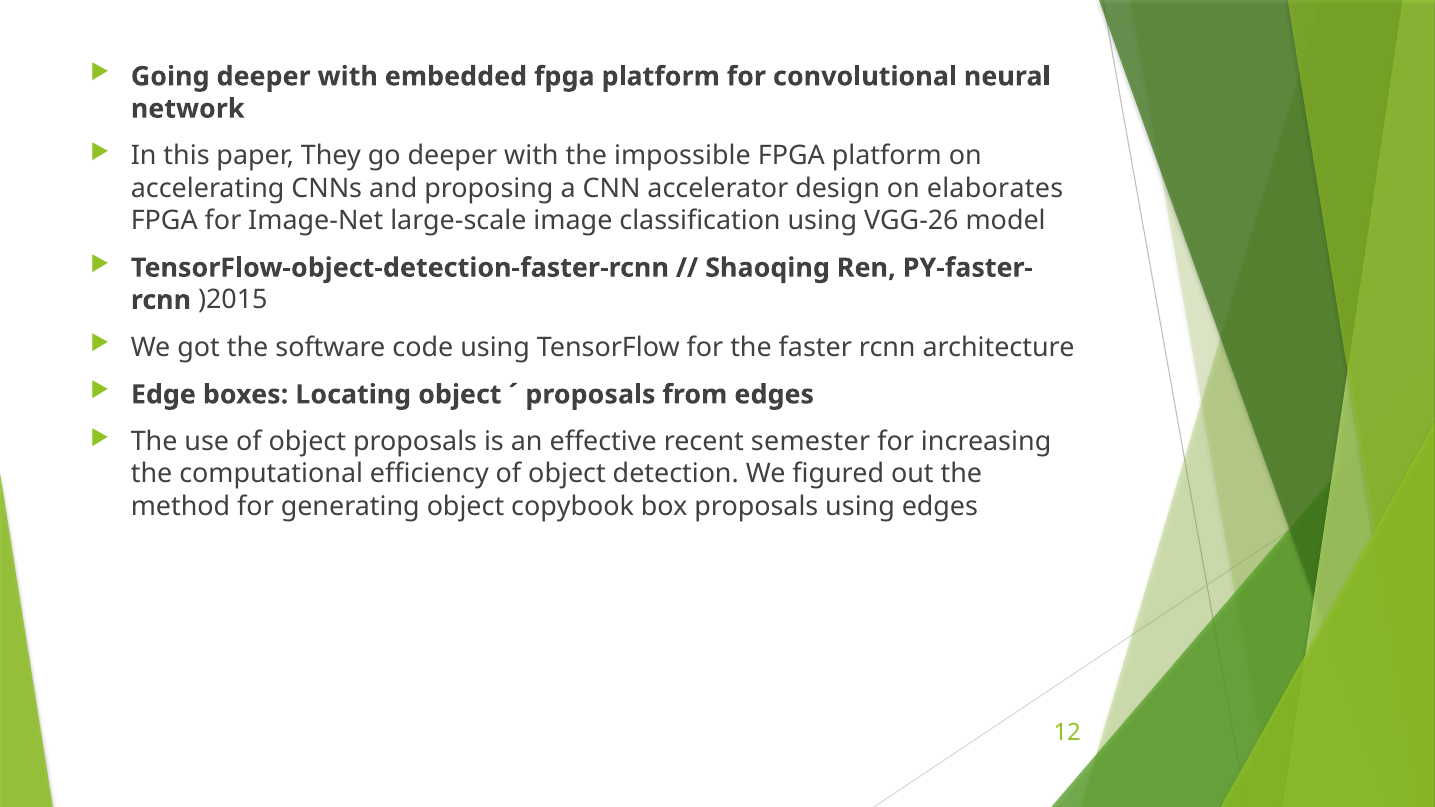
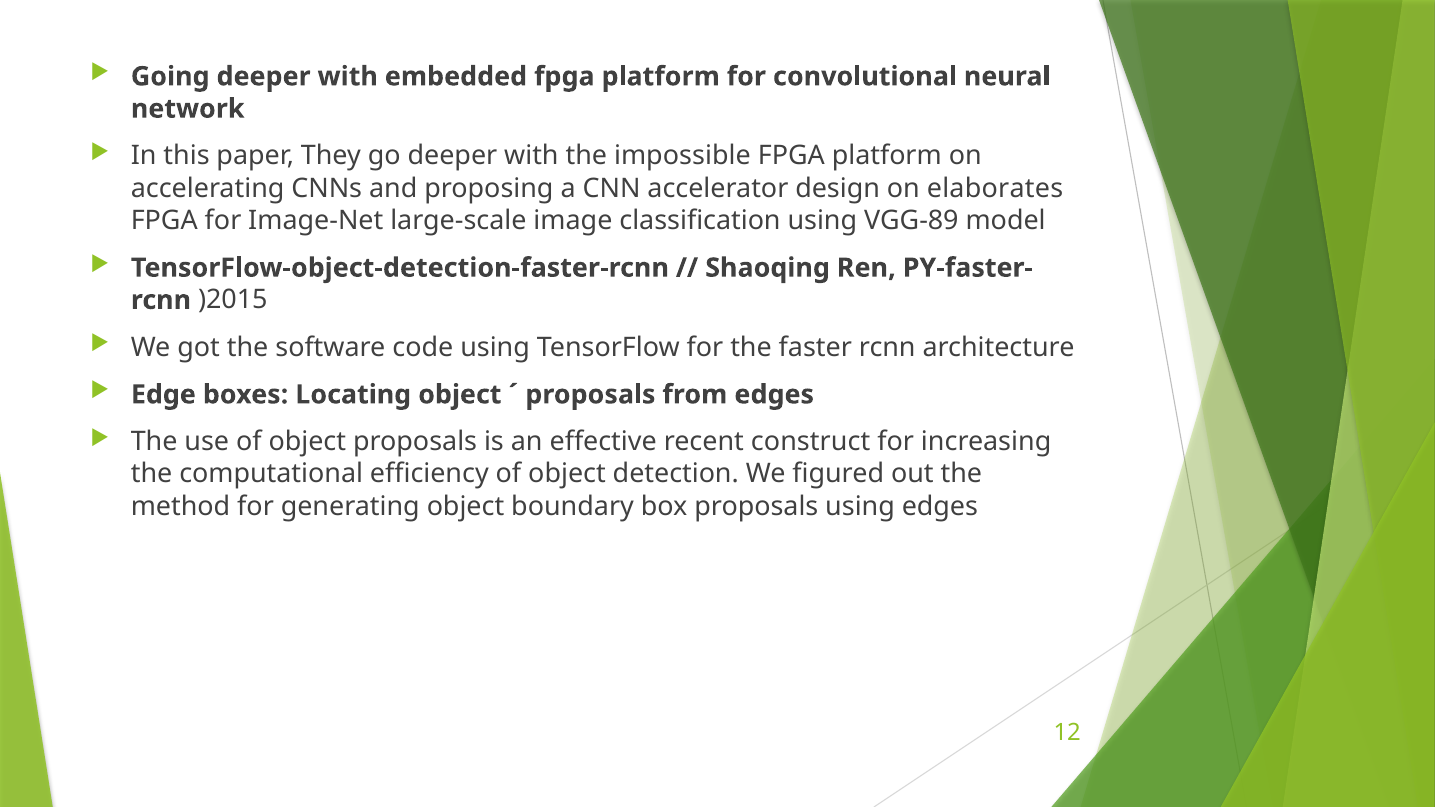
VGG-26: VGG-26 -> VGG-89 (911, 221)
semester: semester -> construct (811, 442)
copybook: copybook -> boundary (573, 506)
